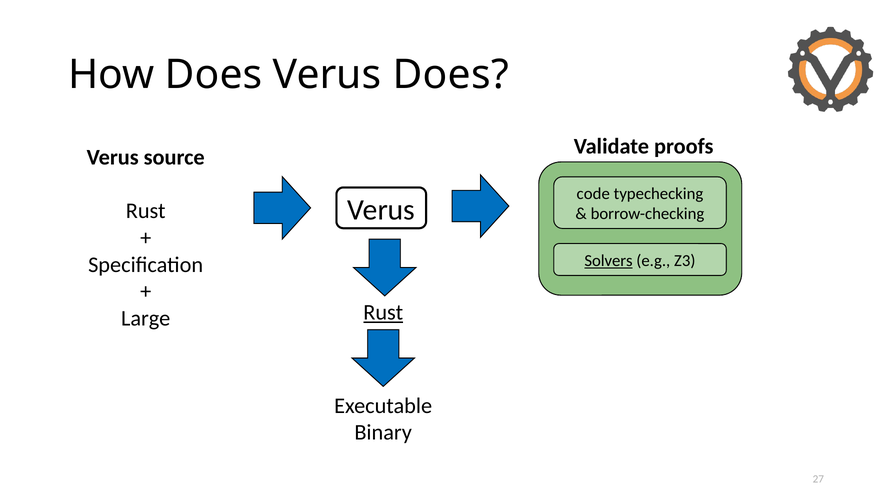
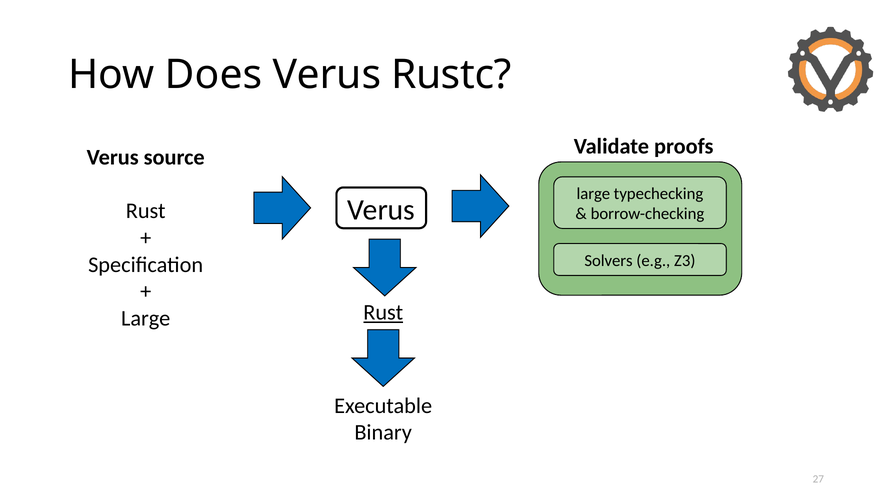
Verus Does: Does -> Rustc (451, 75)
code: code -> large (593, 194)
Solvers underline: present -> none (609, 261)
